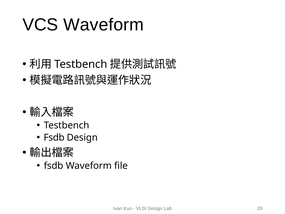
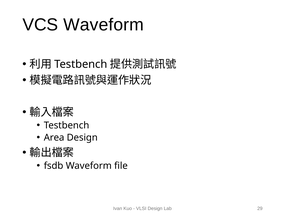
Fsdb: Fsdb -> Area (54, 137)
